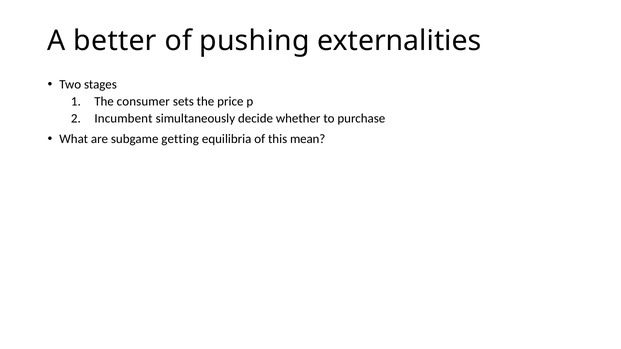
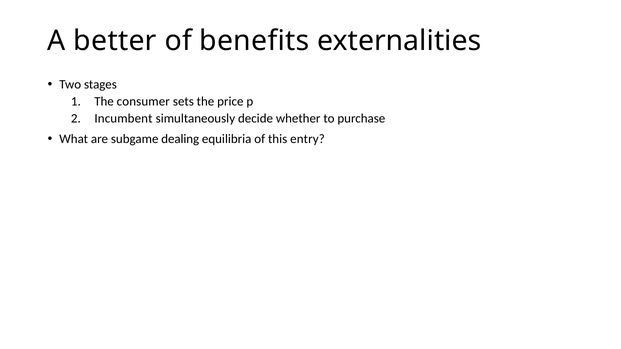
pushing: pushing -> benefits (254, 41)
getting: getting -> dealing (180, 139)
mean: mean -> entry (308, 139)
